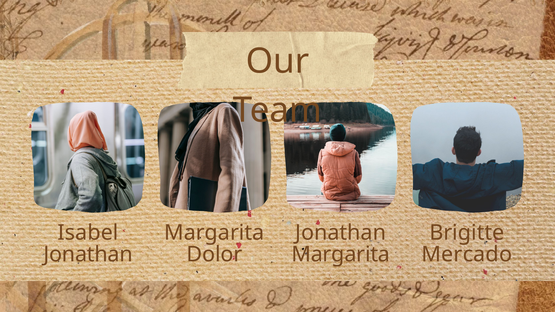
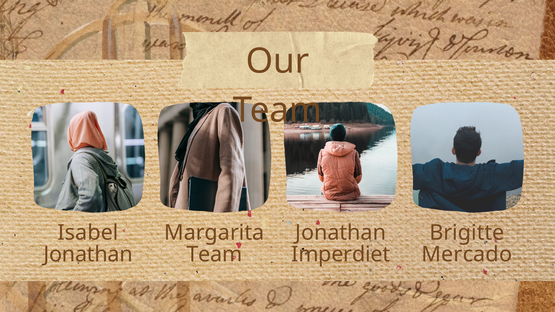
Dolor: Dolor -> Team (214, 254)
Margarita: Margarita -> Imperdiet (341, 254)
